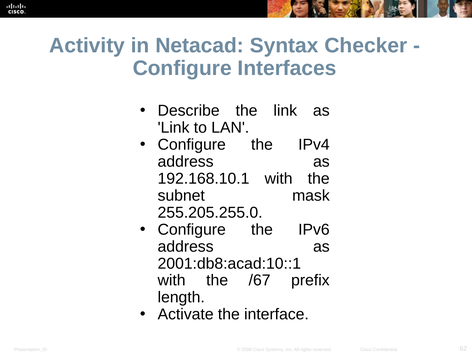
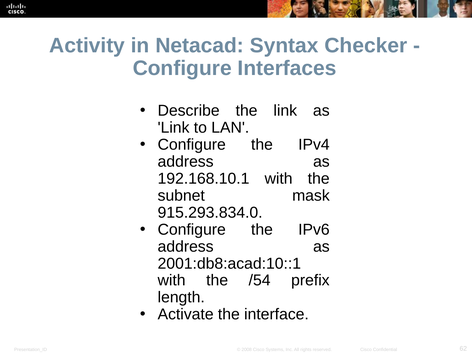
255.205.255.0: 255.205.255.0 -> 915.293.834.0 (210, 213)
/67: /67 -> /54 (260, 280)
